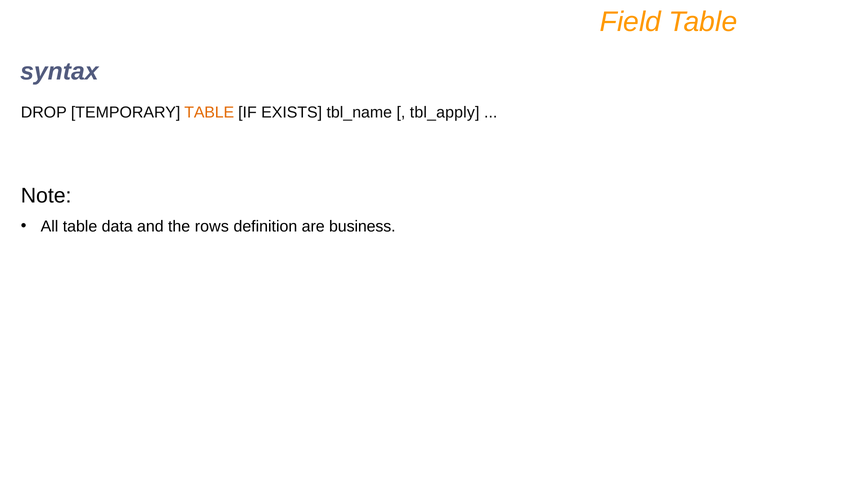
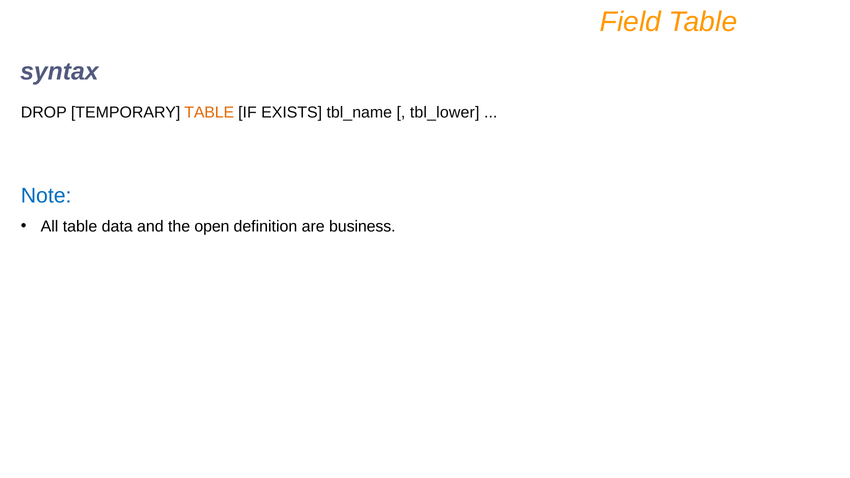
tbl_apply: tbl_apply -> tbl_lower (445, 113)
Note colour: black -> blue (46, 196)
rows: rows -> open (212, 226)
